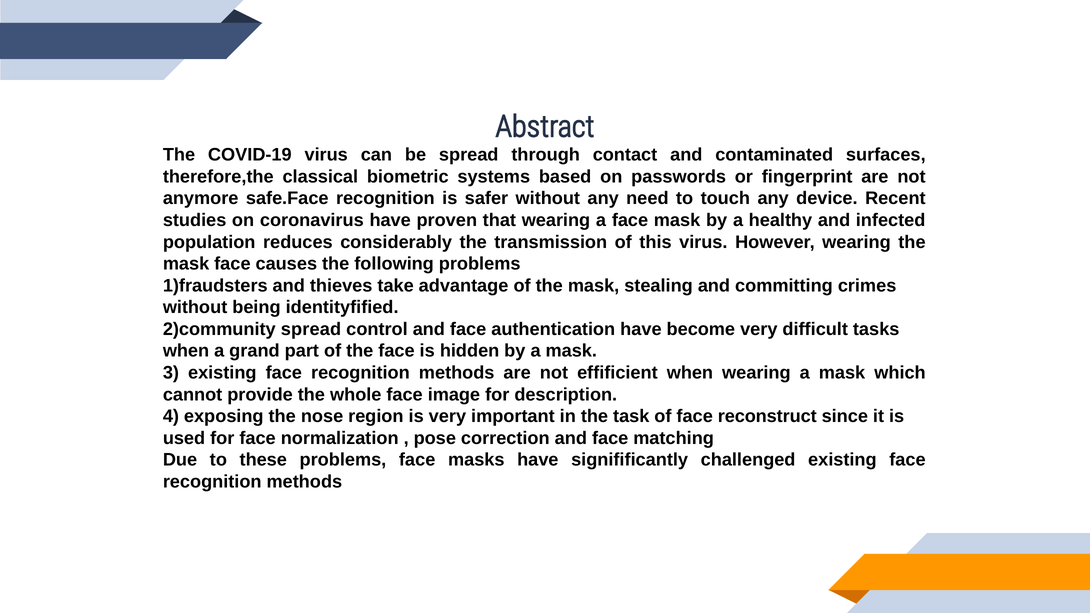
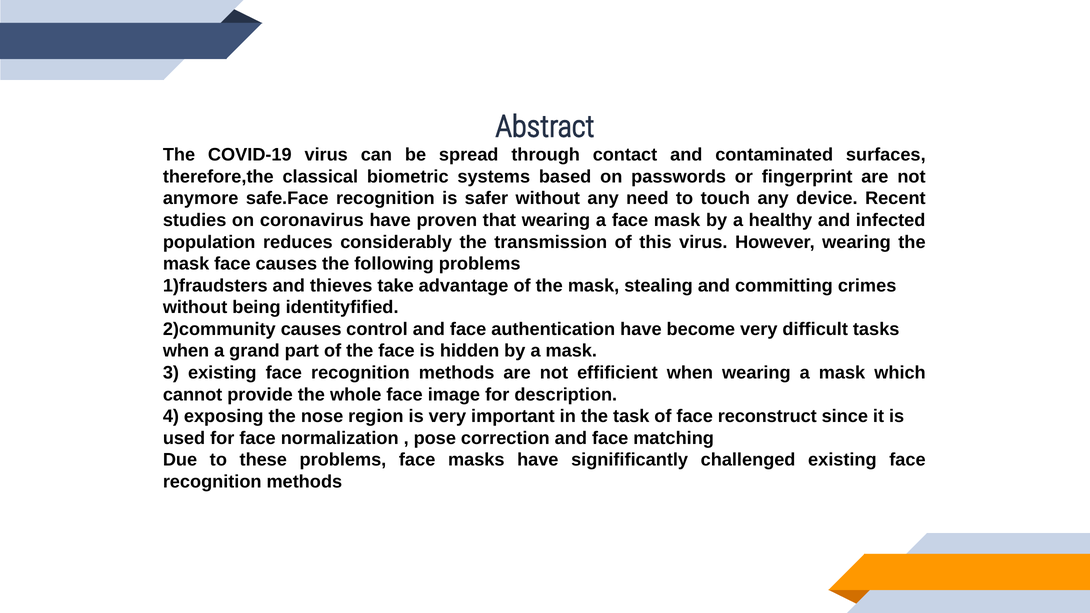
2)community spread: spread -> causes (311, 329)
